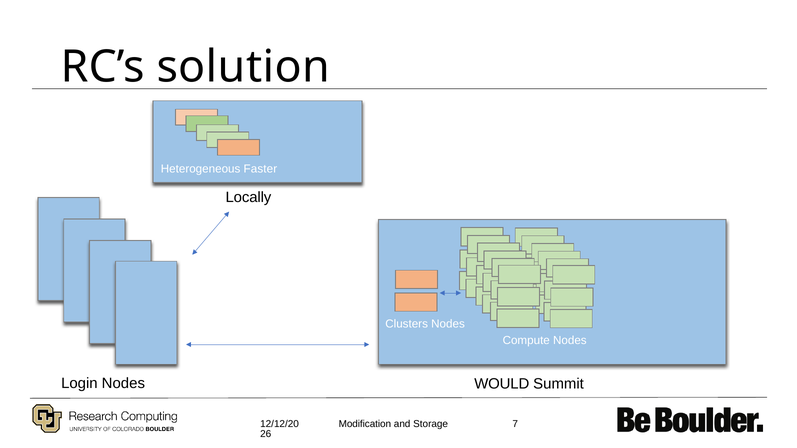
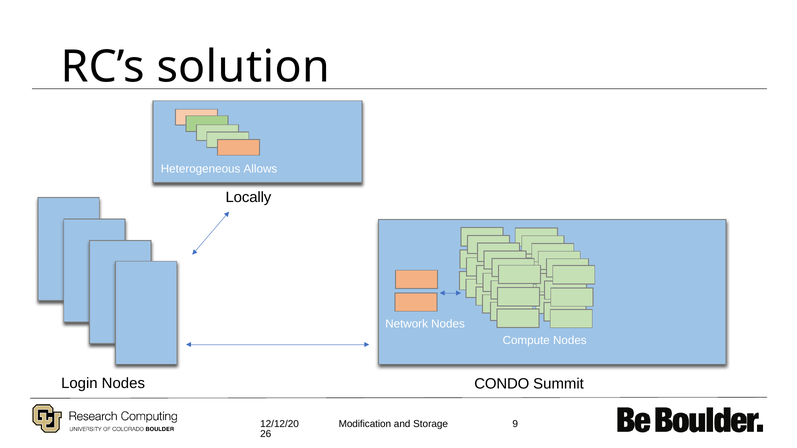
Faster: Faster -> Allows (260, 169)
Clusters: Clusters -> Network (407, 324)
WOULD: WOULD -> CONDO (502, 384)
7: 7 -> 9 (515, 424)
